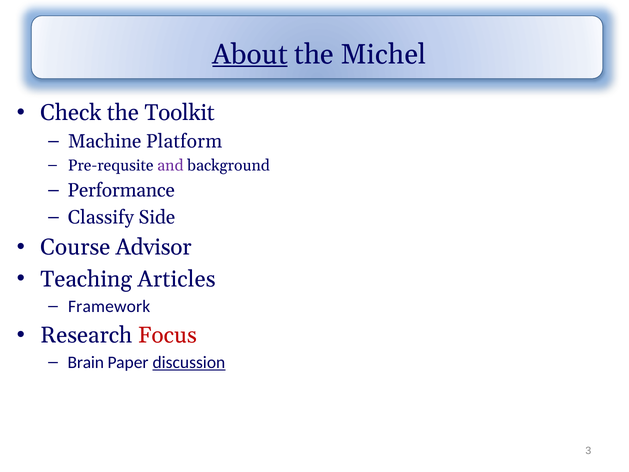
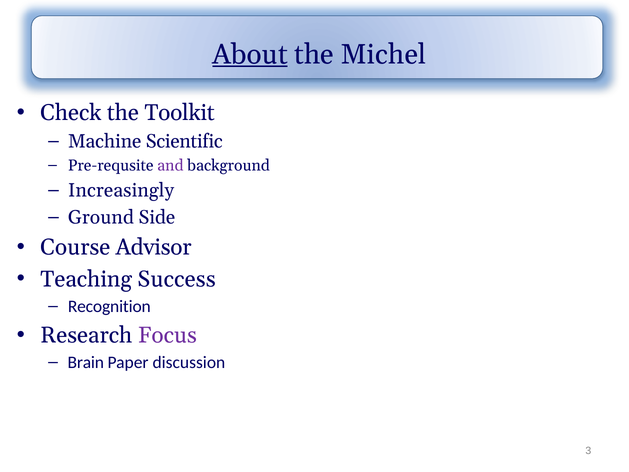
Platform: Platform -> Scientific (184, 141)
Performance: Performance -> Increasingly (121, 190)
Classify: Classify -> Ground (101, 217)
Articles: Articles -> Success (177, 279)
Framework: Framework -> Recognition (109, 306)
Focus colour: red -> purple (167, 335)
discussion underline: present -> none (189, 362)
